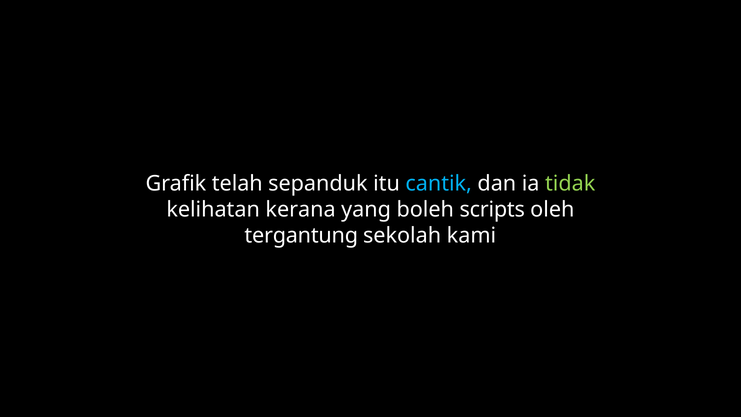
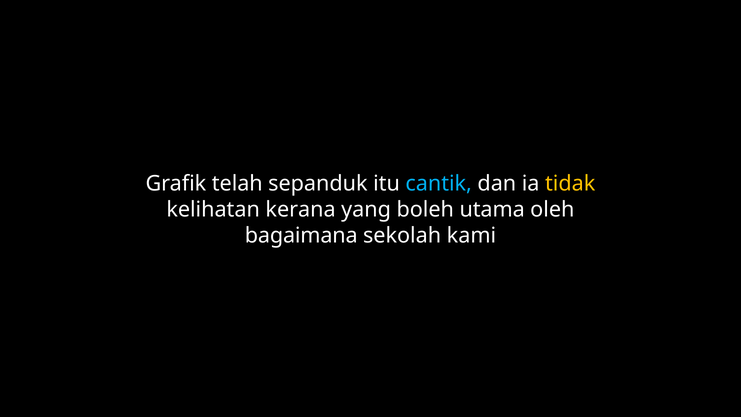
tidak colour: light green -> yellow (570, 184)
scripts: scripts -> utama (492, 209)
tergantung: tergantung -> bagaimana (301, 235)
